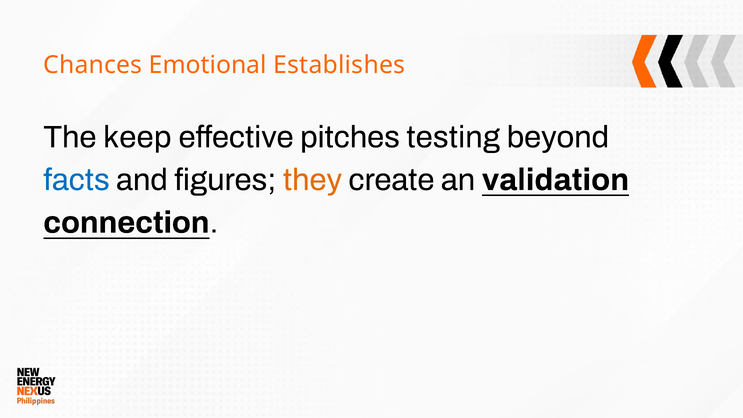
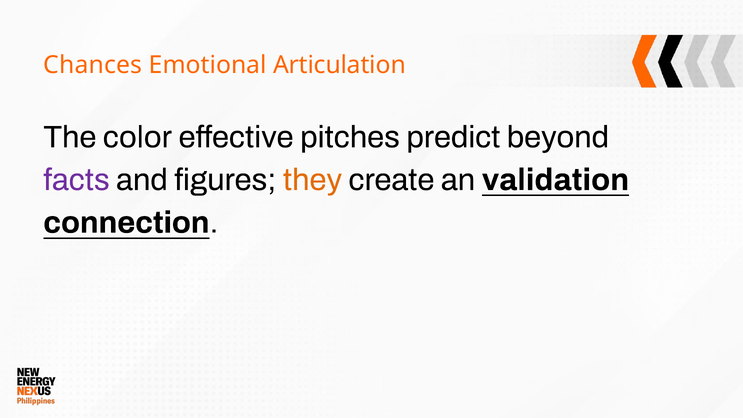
Establishes: Establishes -> Articulation (339, 65)
keep: keep -> color (137, 137)
testing: testing -> predict (453, 137)
facts colour: blue -> purple (77, 180)
